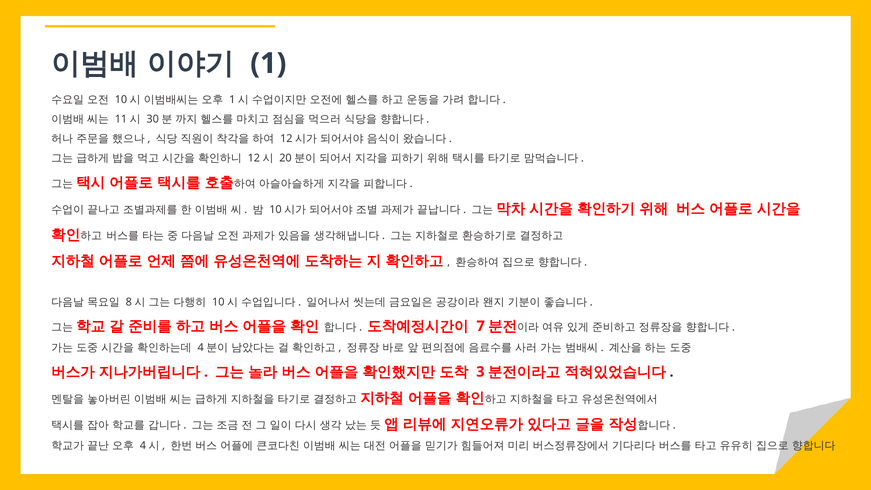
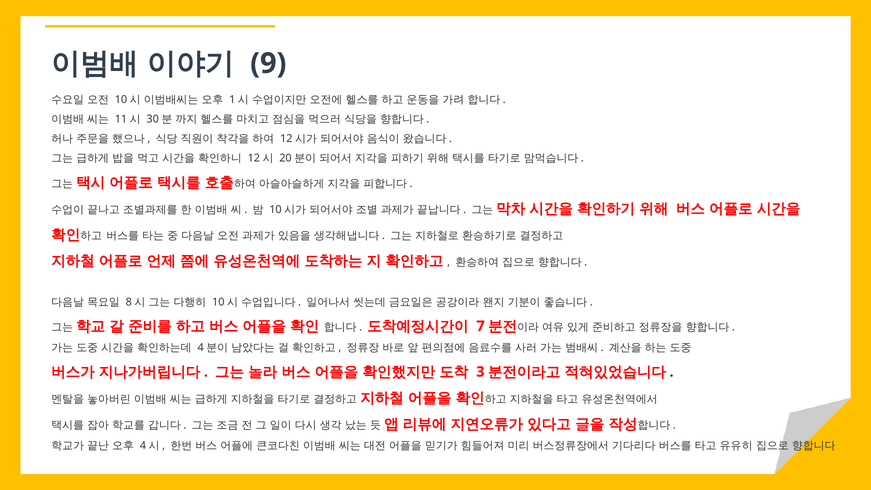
1: 1 -> 9 (268, 63)
